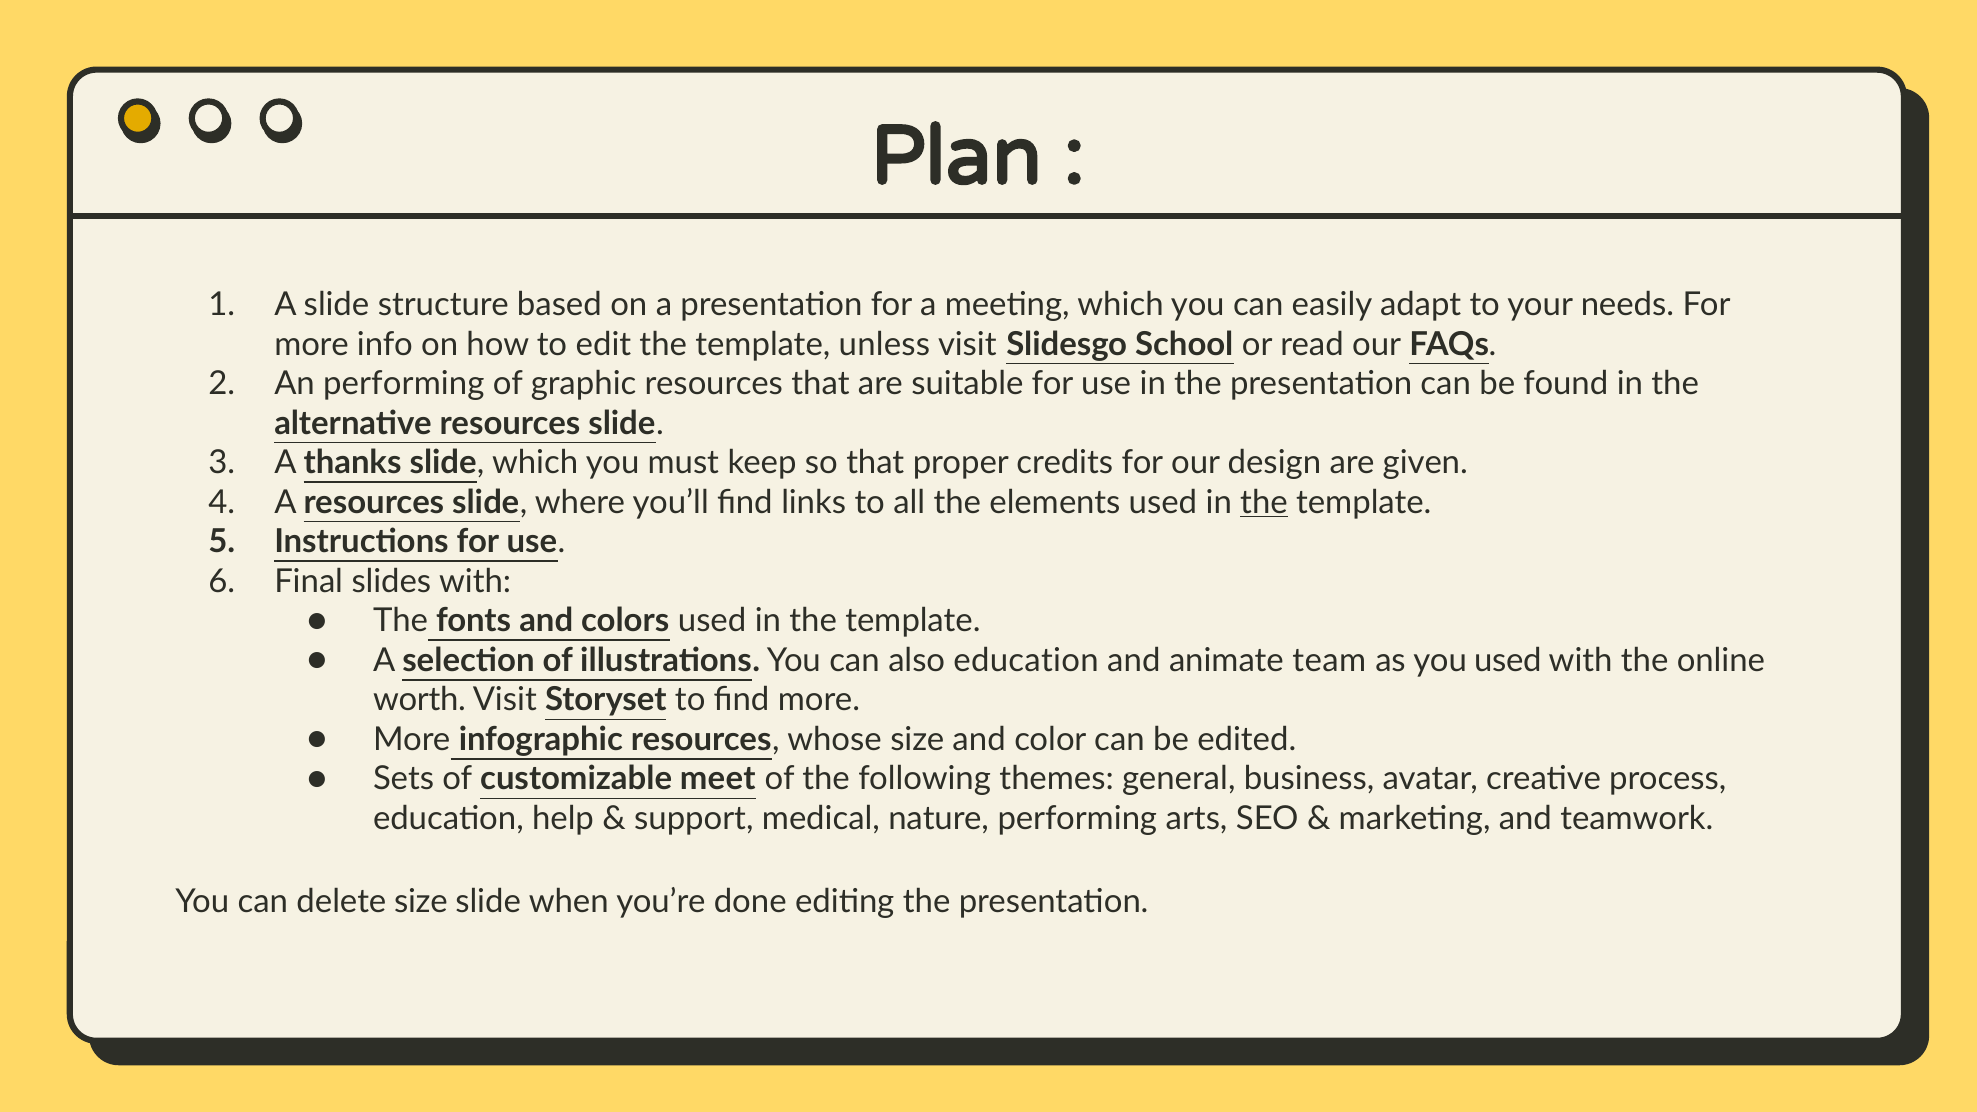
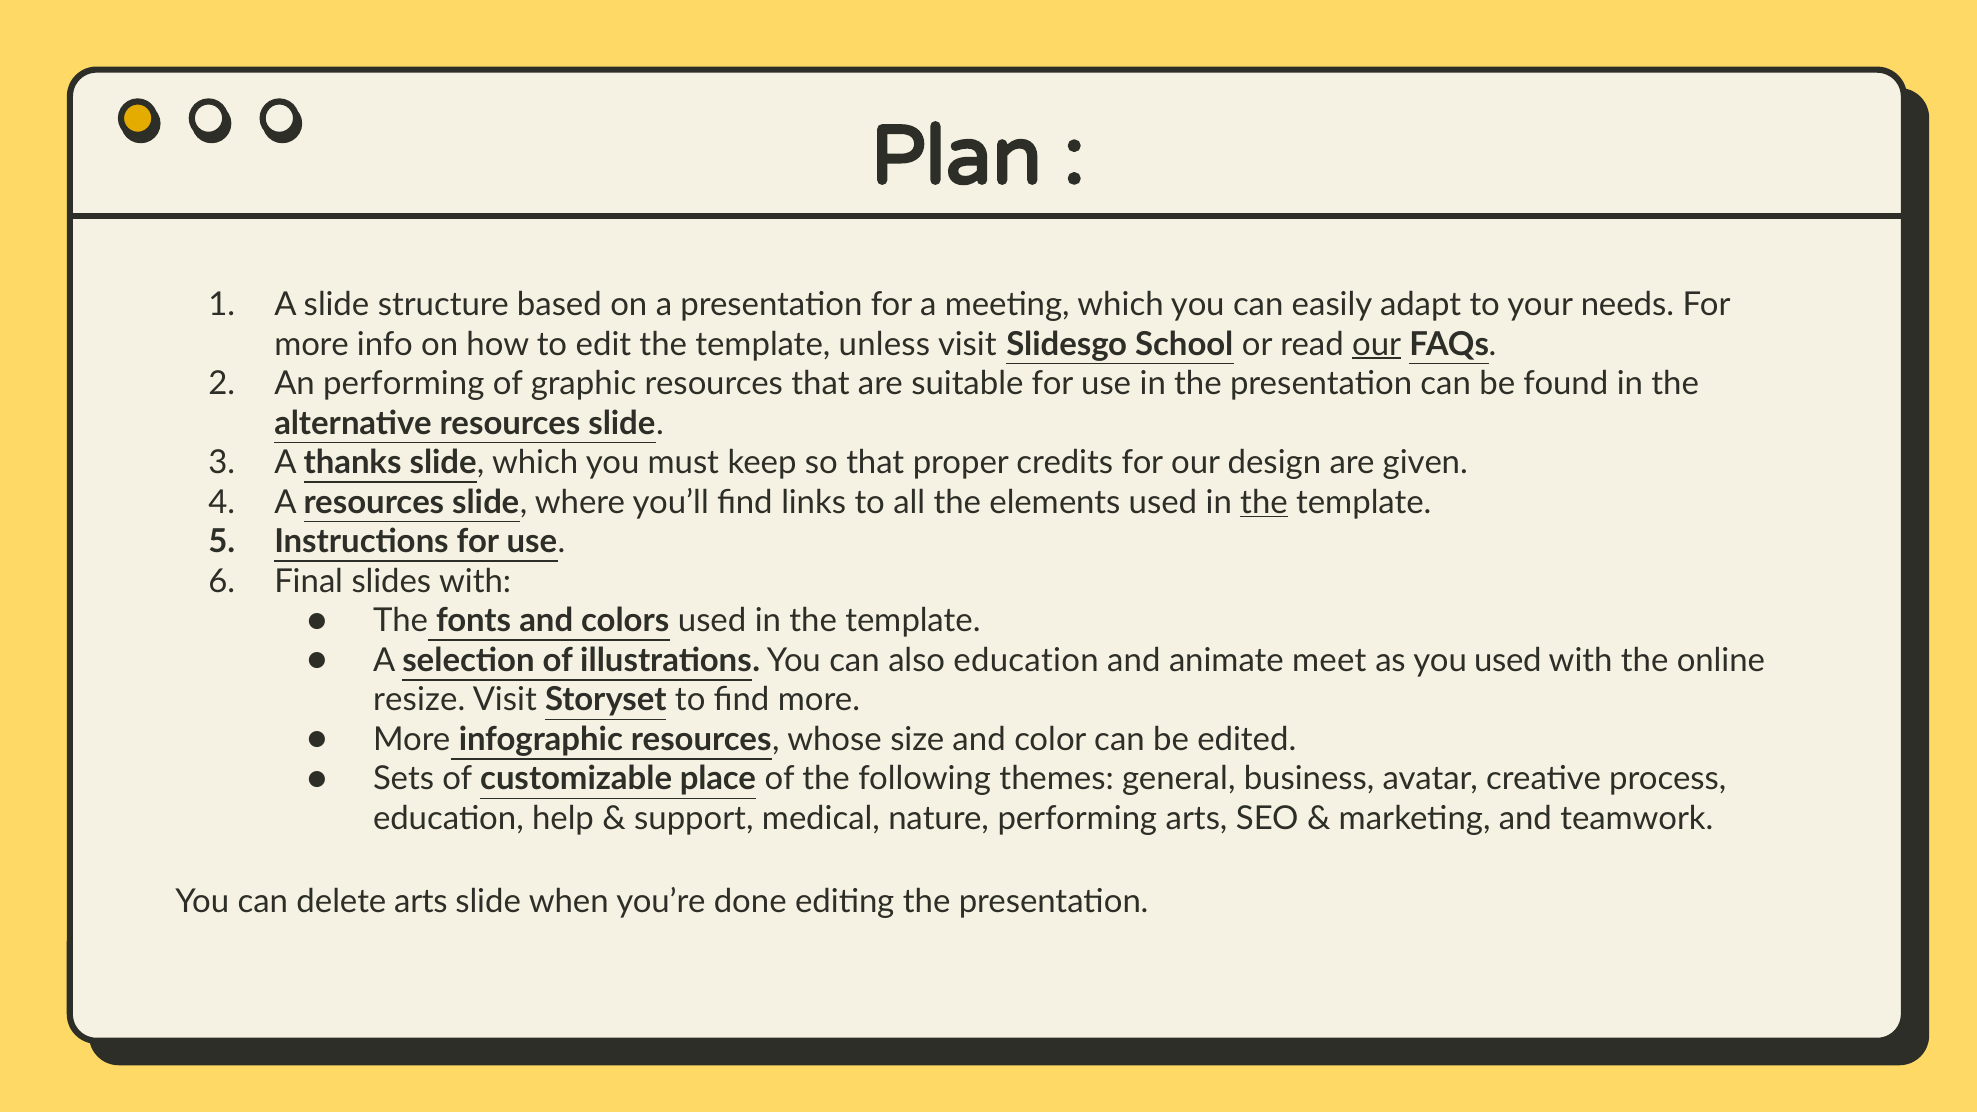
our underline: none -> present (1377, 344)
team: team -> meet (1329, 661)
worth: worth -> resize (419, 700)
meet: meet -> place (718, 779)
delete size: size -> arts (421, 902)
